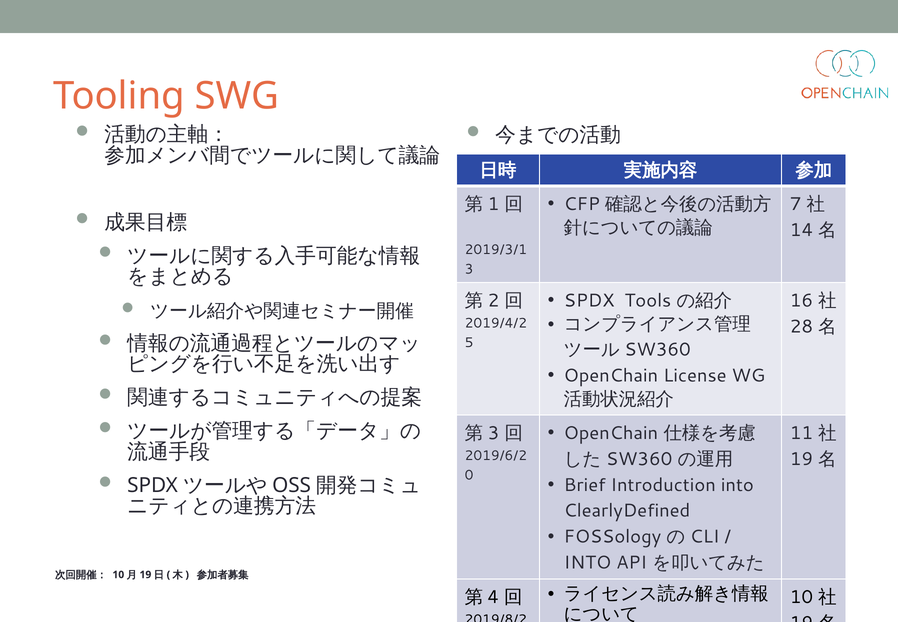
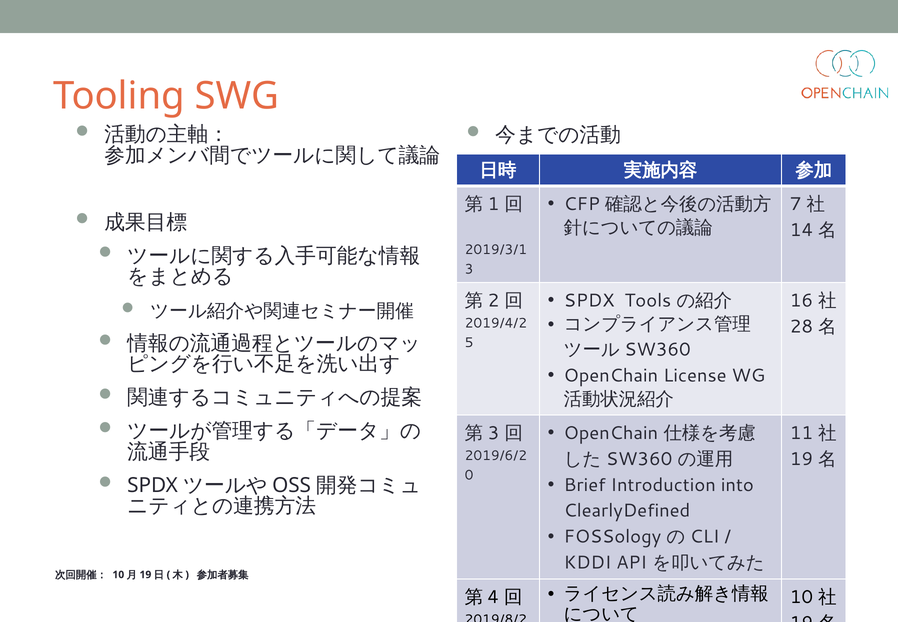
INTO: INTO -> KDDI (588, 563)
